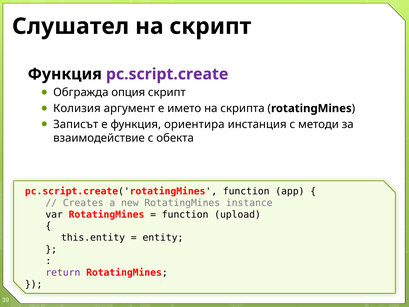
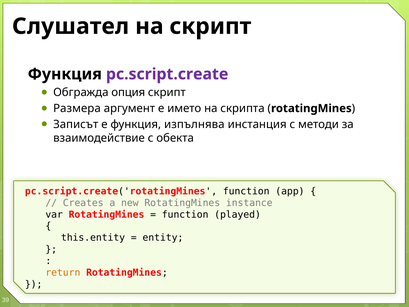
Колизия: Колизия -> Размера (77, 108)
ориентира: ориентира -> изпълнява (194, 124)
upload: upload -> played (238, 214)
return colour: purple -> orange (63, 272)
